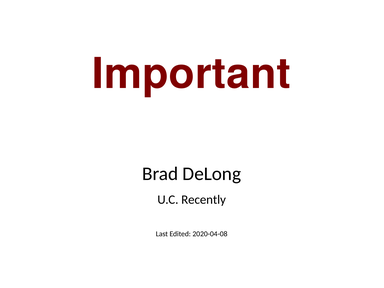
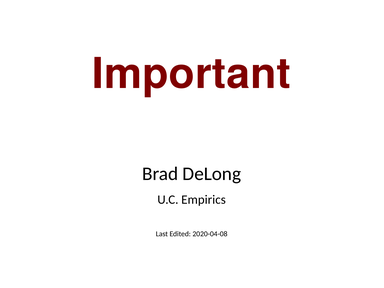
Recently: Recently -> Empirics (204, 200)
